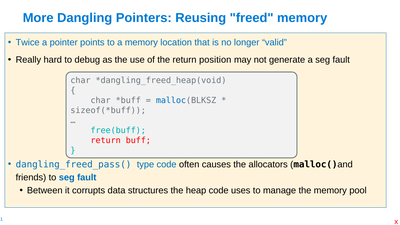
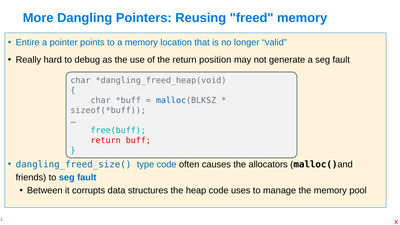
Twice: Twice -> Entire (28, 43)
dangling_freed_pass(: dangling_freed_pass( -> dangling_freed_size( (73, 164)
